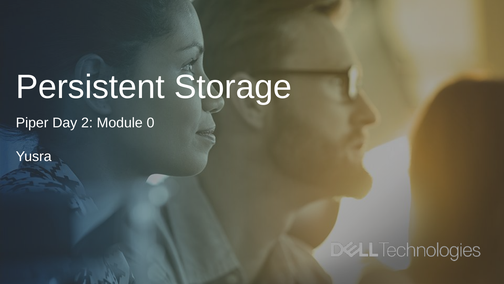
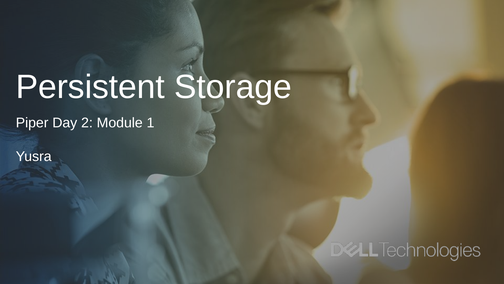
0: 0 -> 1 (150, 123)
